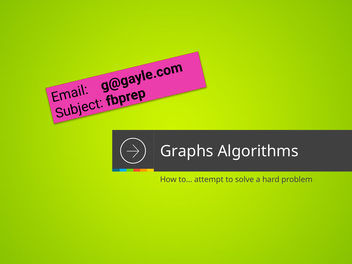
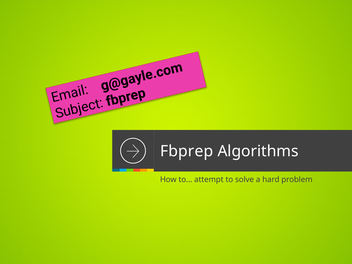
Graphs: Graphs -> Fbprep (187, 151)
